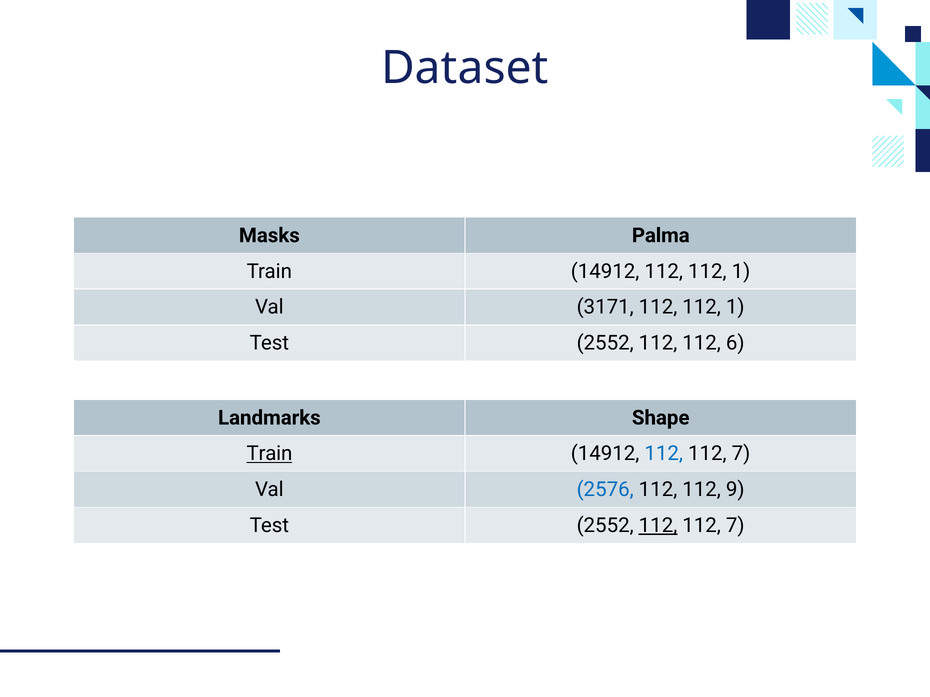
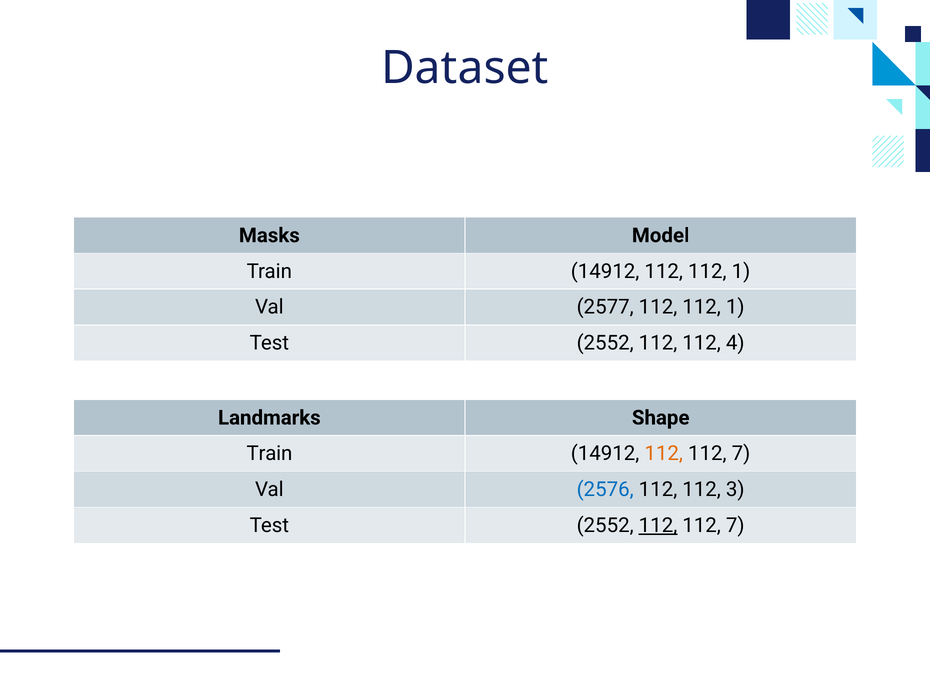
Palma: Palma -> Model (661, 236)
3171: 3171 -> 2577 (605, 307)
6: 6 -> 4 (735, 343)
Train underline: present -> none (269, 454)
112 colour: blue -> orange (664, 454)
9: 9 -> 3 (735, 490)
